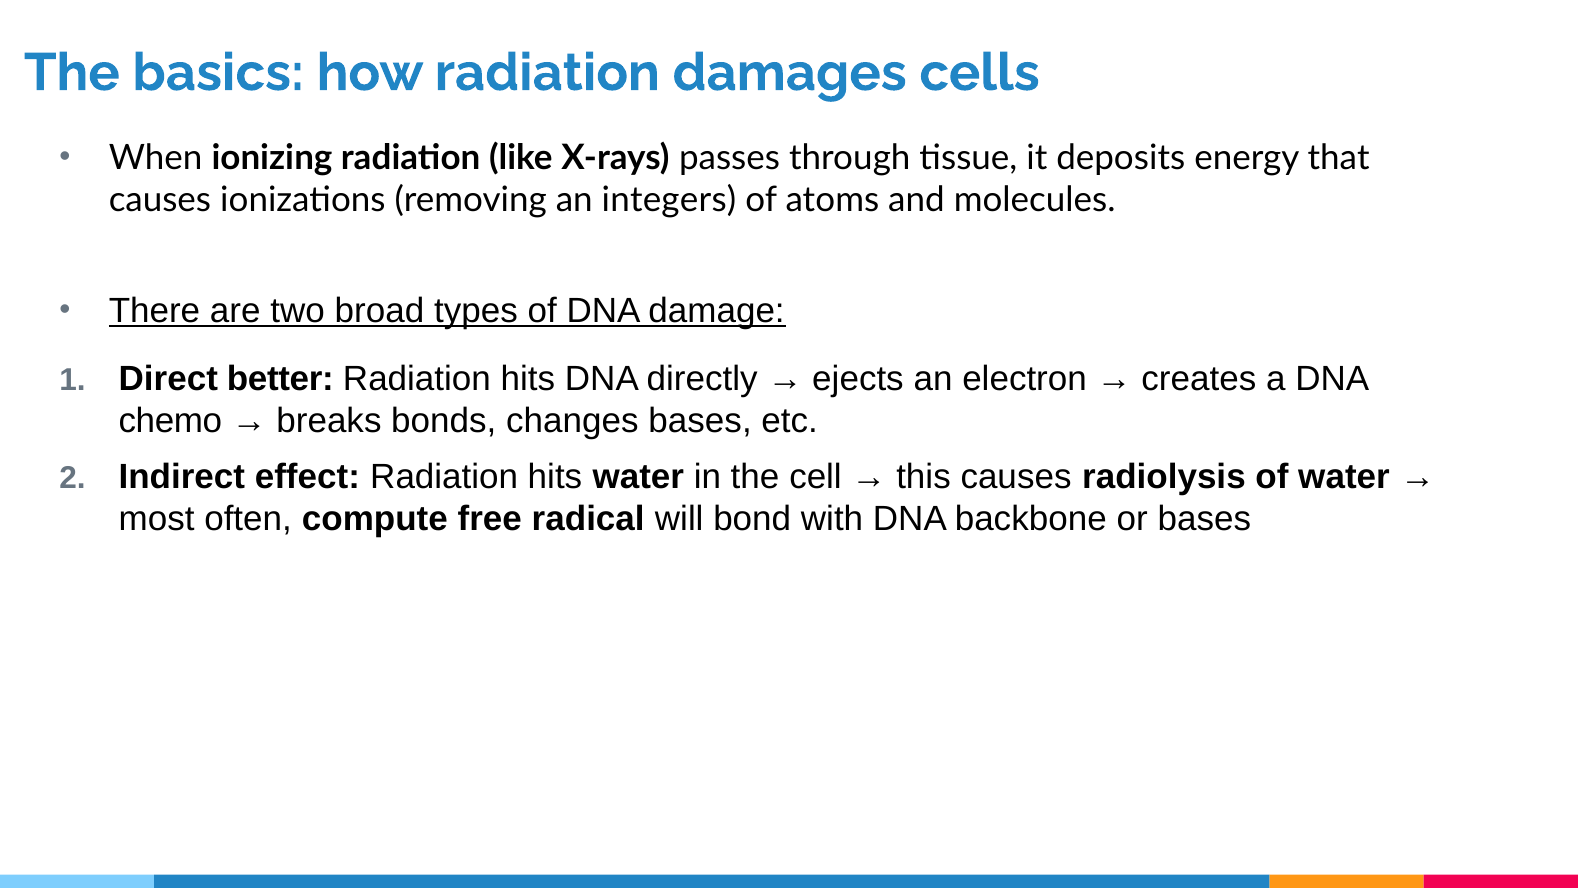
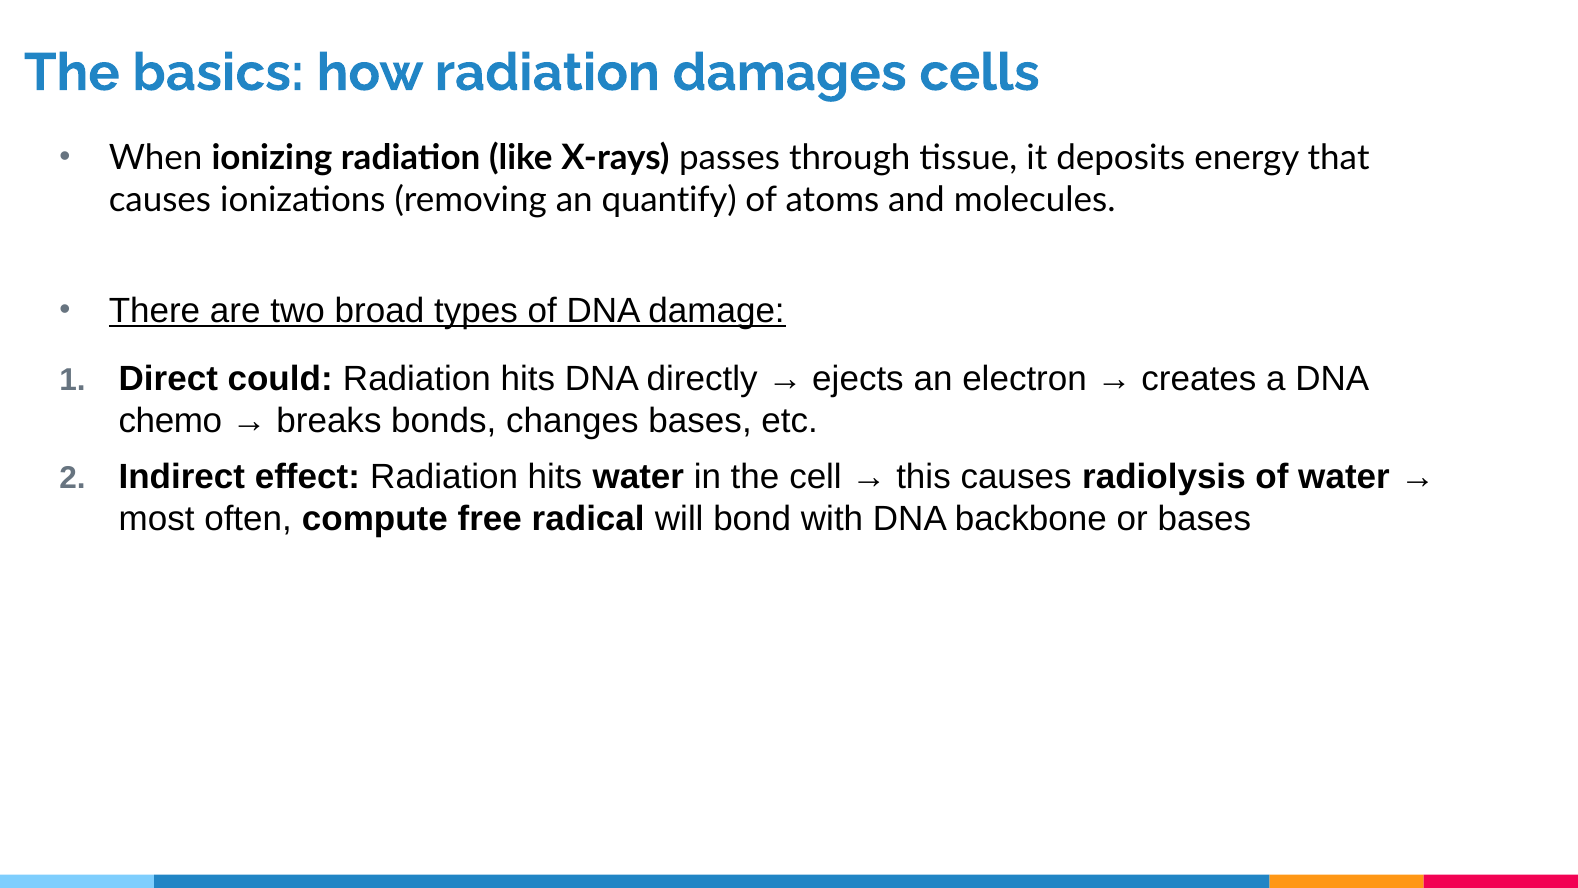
integers: integers -> quantify (669, 200)
better: better -> could (280, 379)
